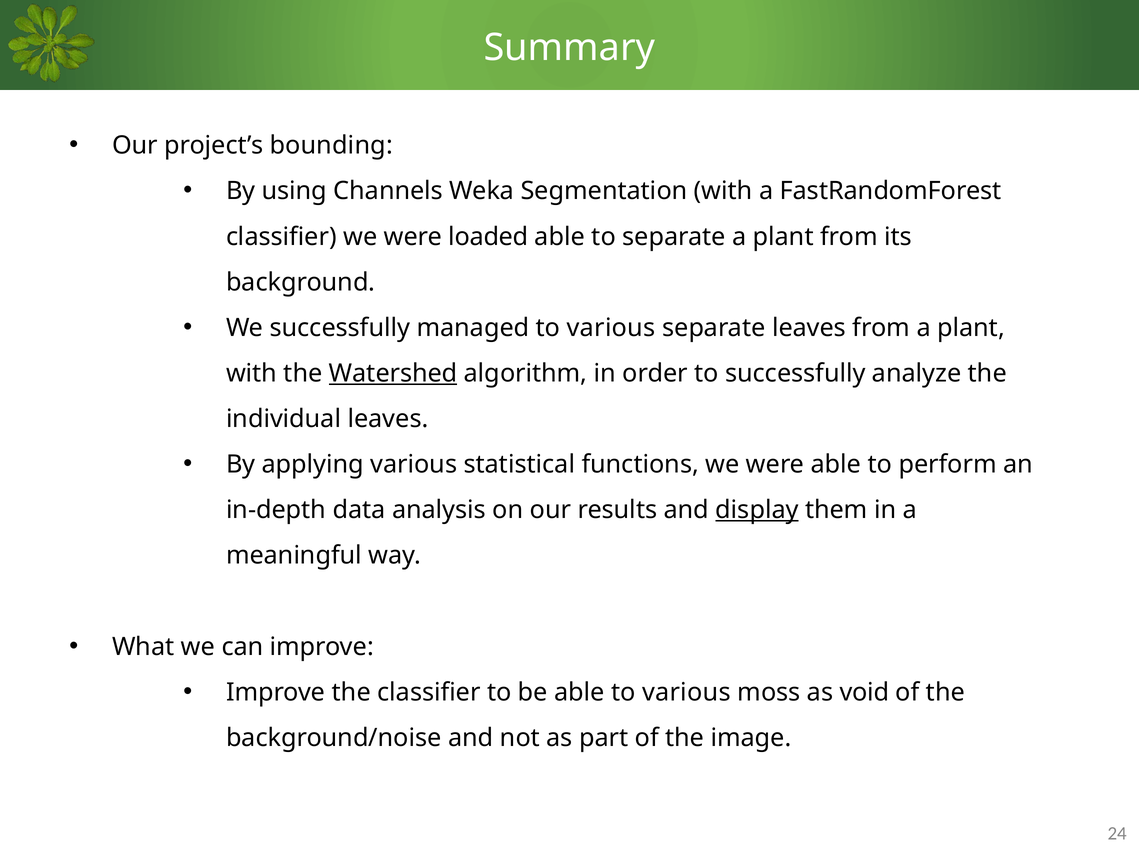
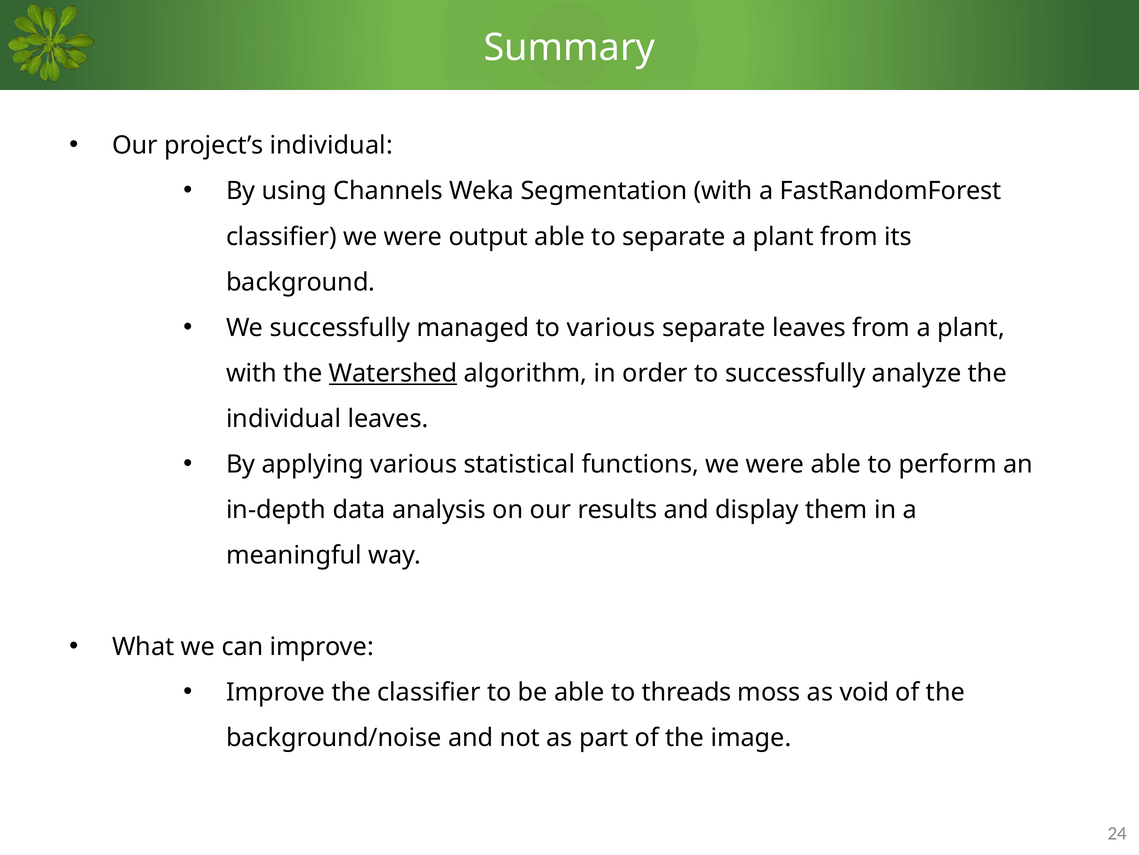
project’s bounding: bounding -> individual (331, 145)
loaded: loaded -> output (488, 236)
display underline: present -> none (757, 510)
able to various: various -> threads (687, 692)
